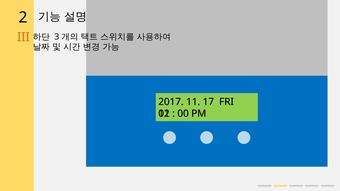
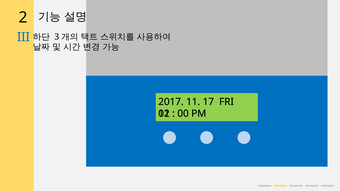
III colour: orange -> blue (23, 37)
